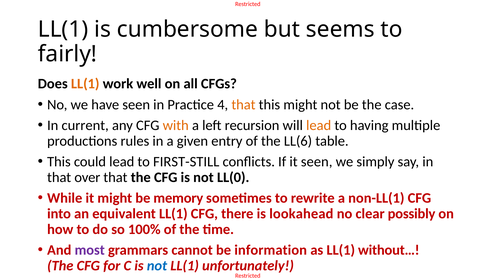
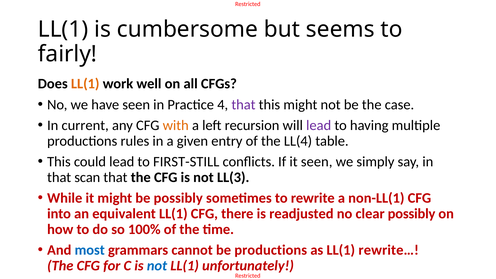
that colour: orange -> purple (243, 105)
lead colour: orange -> purple (319, 125)
LL(6: LL(6 -> LL(4 (298, 141)
over: over -> scan (87, 177)
LL(0: LL(0 -> LL(3 (233, 177)
be memory: memory -> possibly (178, 198)
lookahead: lookahead -> readjusted (301, 214)
most colour: purple -> blue (90, 250)
be information: information -> productions (271, 250)
without…: without… -> rewrite… (389, 250)
